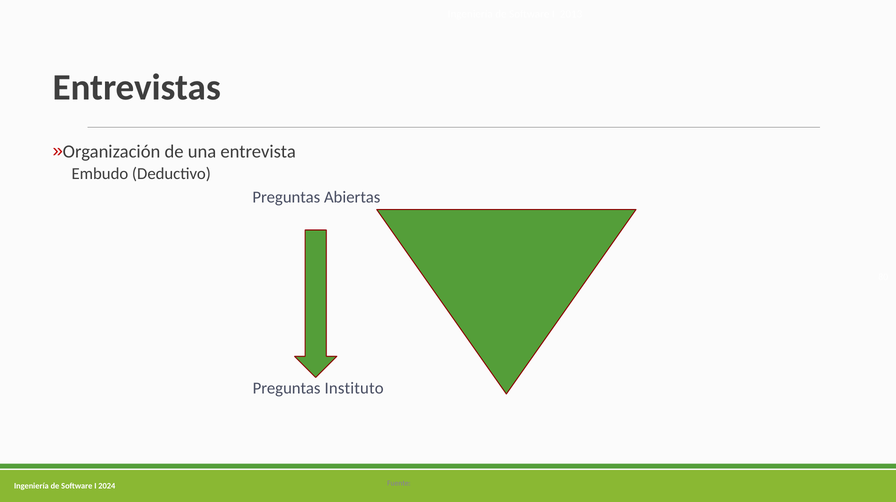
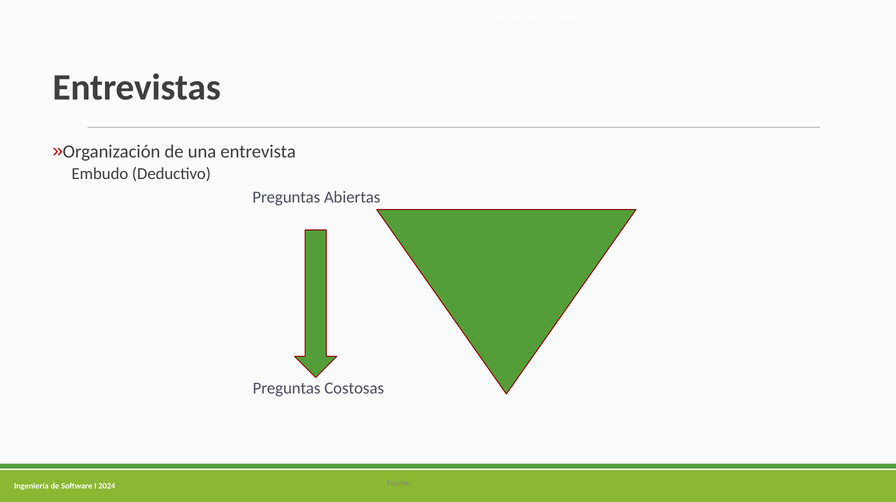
Instituto: Instituto -> Costosas (354, 388)
